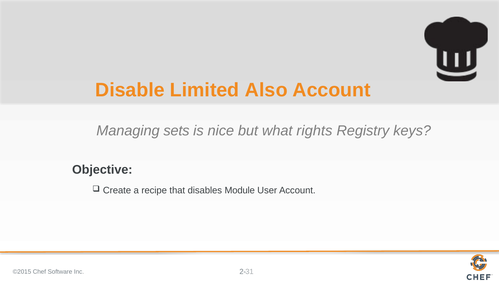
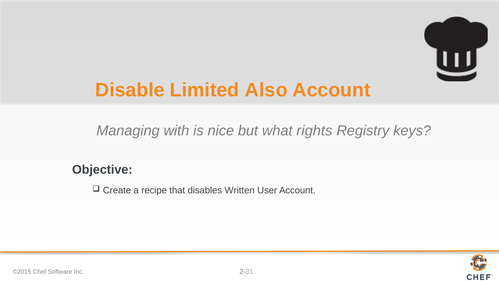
sets: sets -> with (176, 131)
Module: Module -> Written (240, 190)
